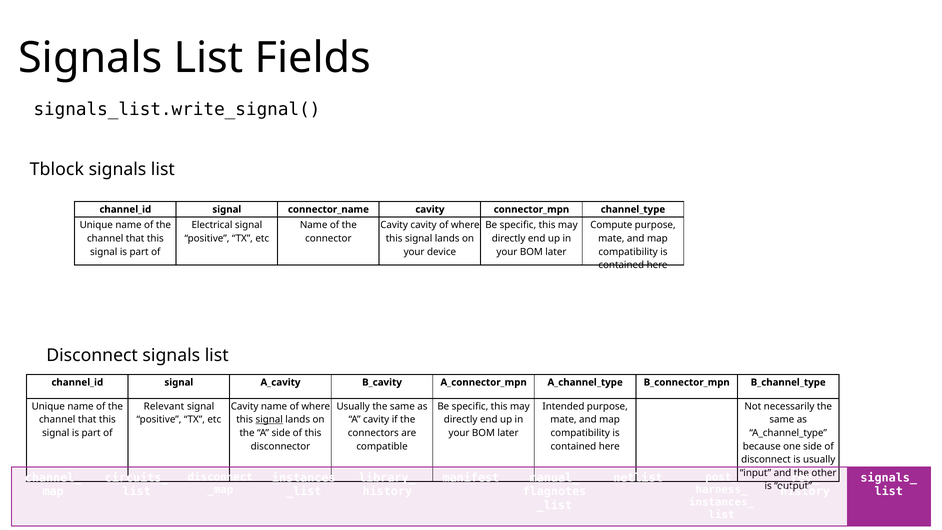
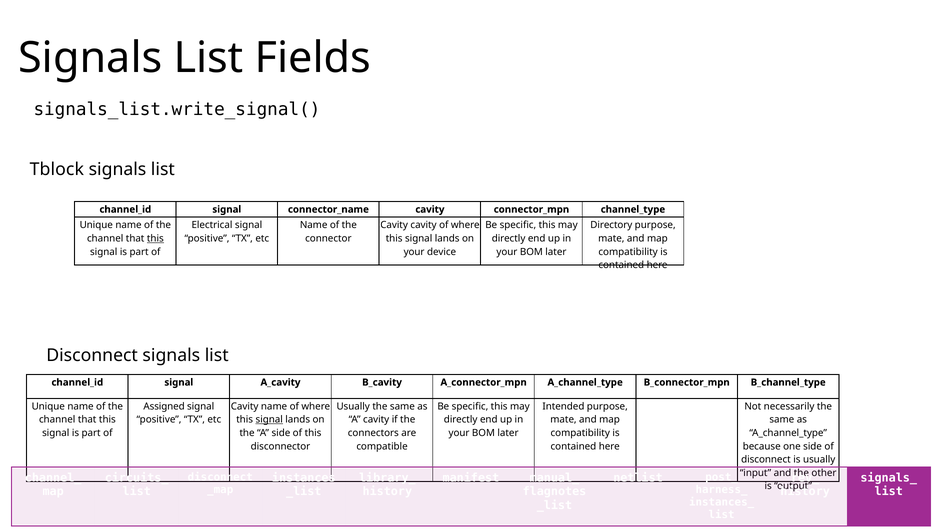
Compute: Compute -> Directory (611, 225)
this underline: none -> present (155, 238)
Relevant: Relevant -> Assigned (164, 406)
